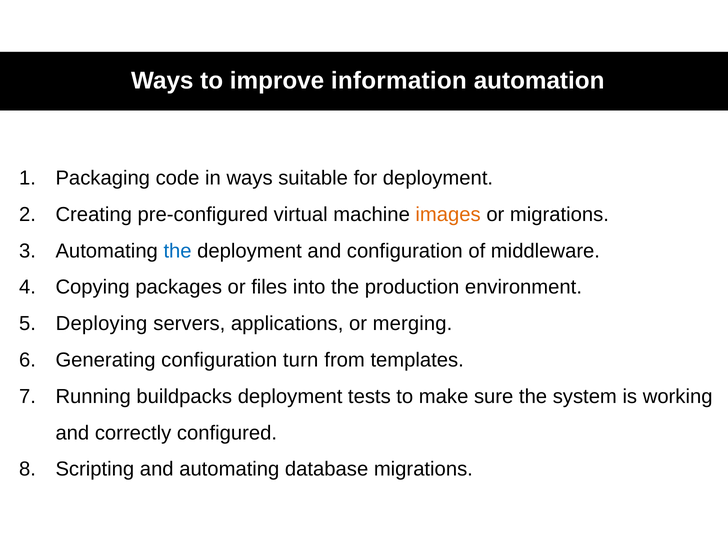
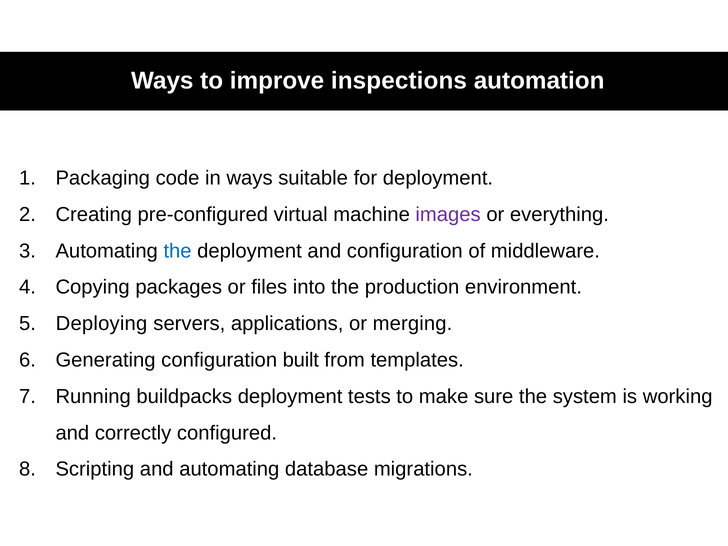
information: information -> inspections (399, 81)
images colour: orange -> purple (448, 215)
or migrations: migrations -> everything (559, 215)
turn: turn -> built (301, 360)
